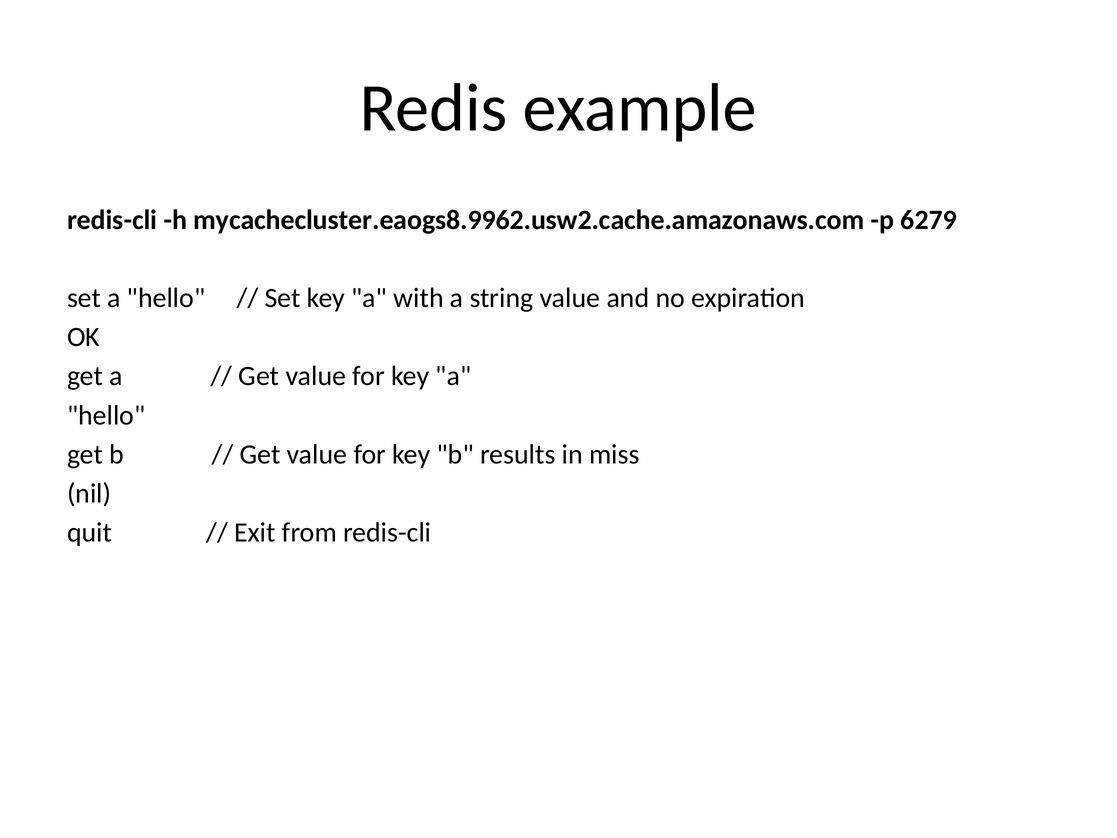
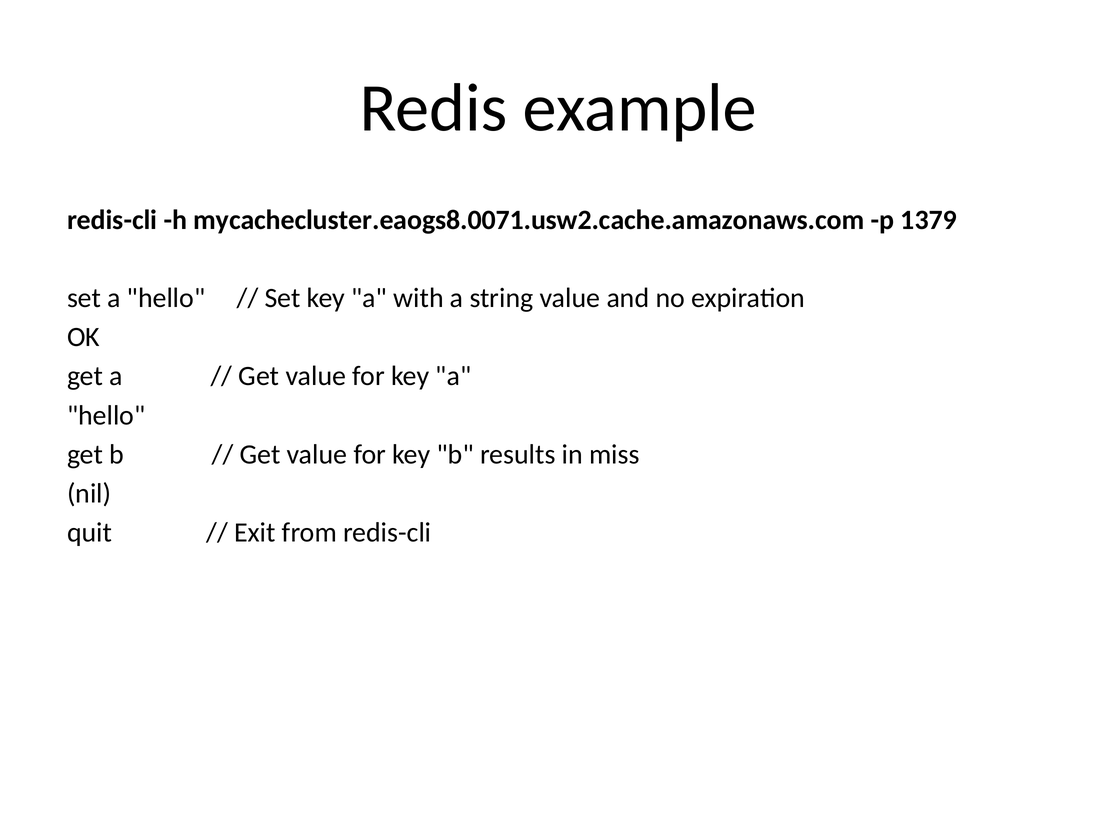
mycachecluster.eaogs8.9962.usw2.cache.amazonaws.com: mycachecluster.eaogs8.9962.usw2.cache.amazonaws.com -> mycachecluster.eaogs8.0071.usw2.cache.amazonaws.com (529, 220)
6279: 6279 -> 1379 (929, 220)
